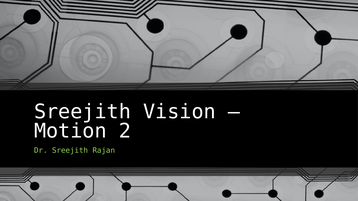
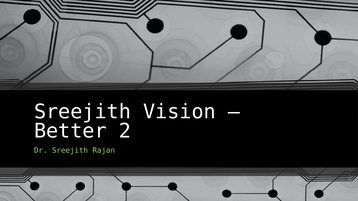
Motion: Motion -> Better (70, 131)
